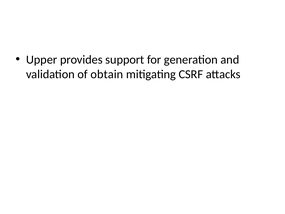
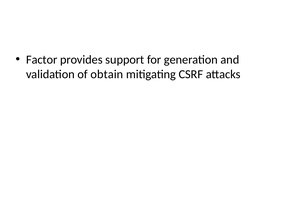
Upper: Upper -> Factor (42, 60)
